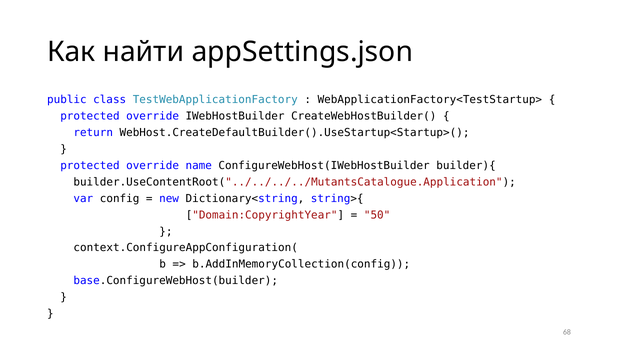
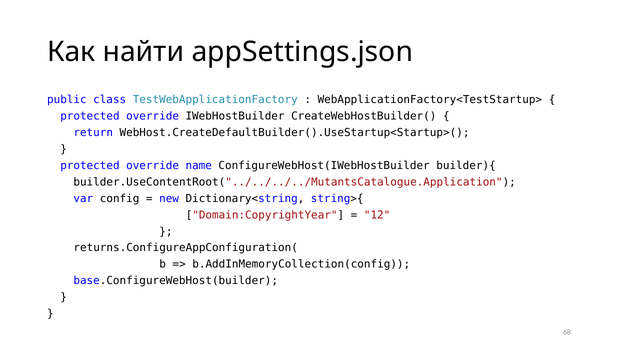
50: 50 -> 12 (377, 215)
context.ConfigureAppConfiguration(: context.ConfigureAppConfiguration( -> returns.ConfigureAppConfiguration( (186, 248)
